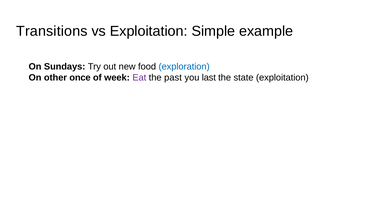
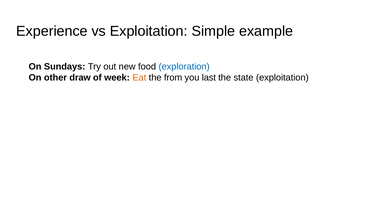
Transitions: Transitions -> Experience (52, 31)
once: once -> draw (80, 78)
Eat colour: purple -> orange (139, 78)
past: past -> from (173, 78)
